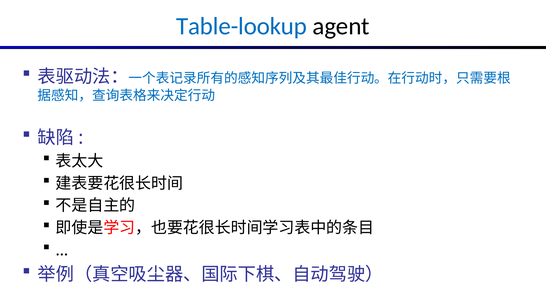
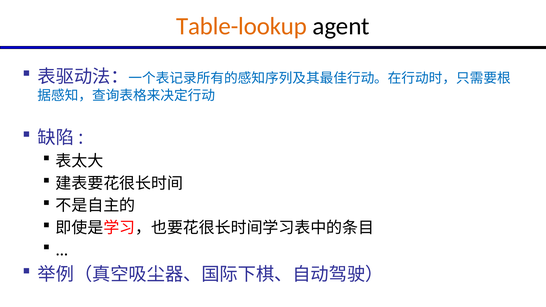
Table-lookup colour: blue -> orange (242, 26)
